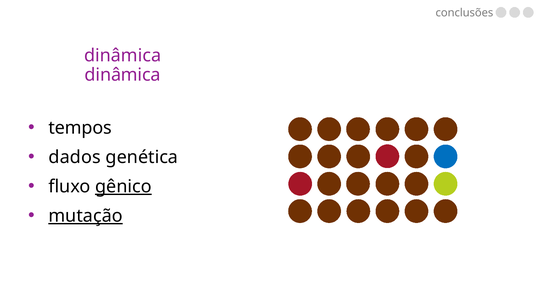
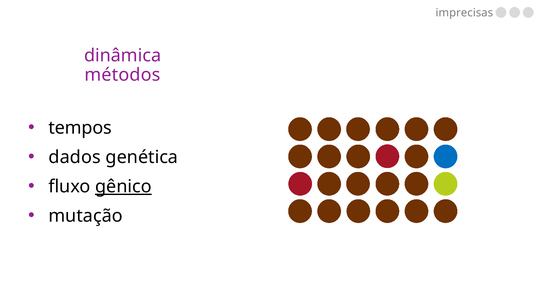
conclusões: conclusões -> imprecisas (464, 13)
dinâmica: dinâmica -> métodos (123, 75)
mutação underline: present -> none (86, 216)
